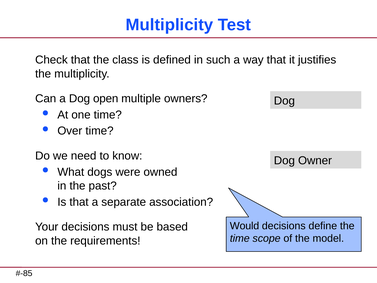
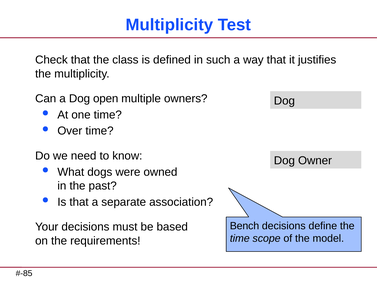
Would: Would -> Bench (245, 226)
